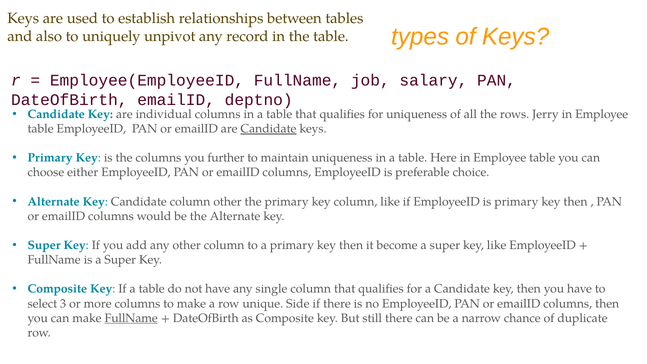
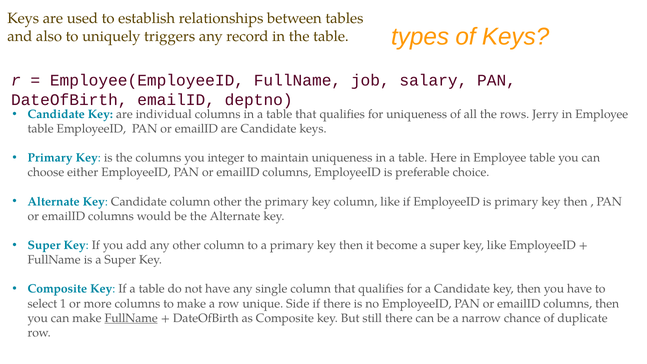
unpivot: unpivot -> triggers (170, 36)
Candidate underline: present -> none (268, 129)
further: further -> integer (226, 158)
3: 3 -> 1 (63, 303)
